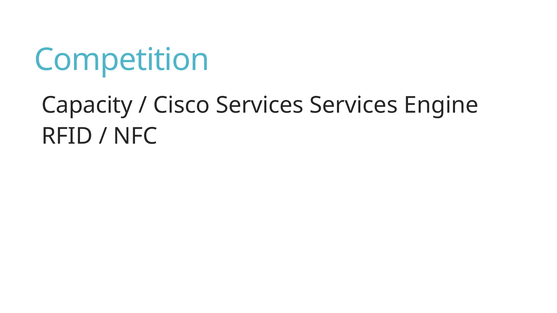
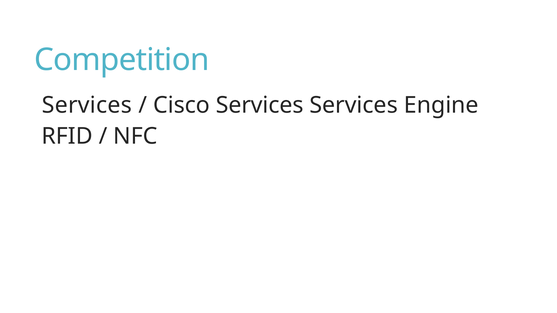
Capacity: Capacity -> Services (87, 105)
